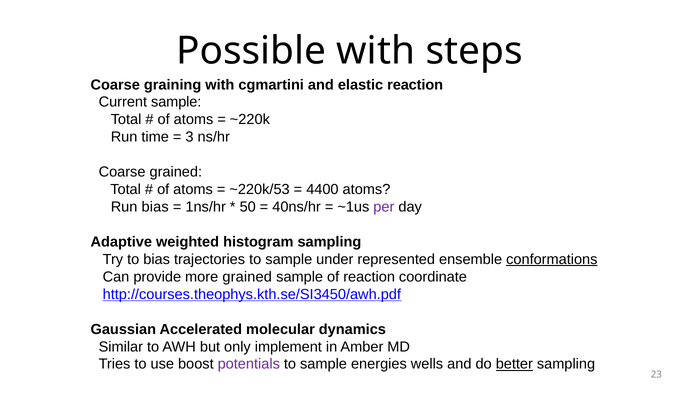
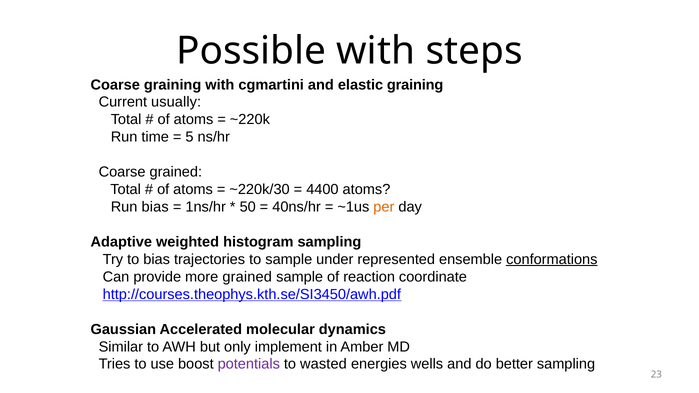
elastic reaction: reaction -> graining (415, 85)
Current sample: sample -> usually (176, 102)
3: 3 -> 5 (189, 137)
~220k/53: ~220k/53 -> ~220k/30 (260, 190)
per colour: purple -> orange (384, 207)
sample: sample -> wasted (323, 364)
better underline: present -> none (514, 364)
